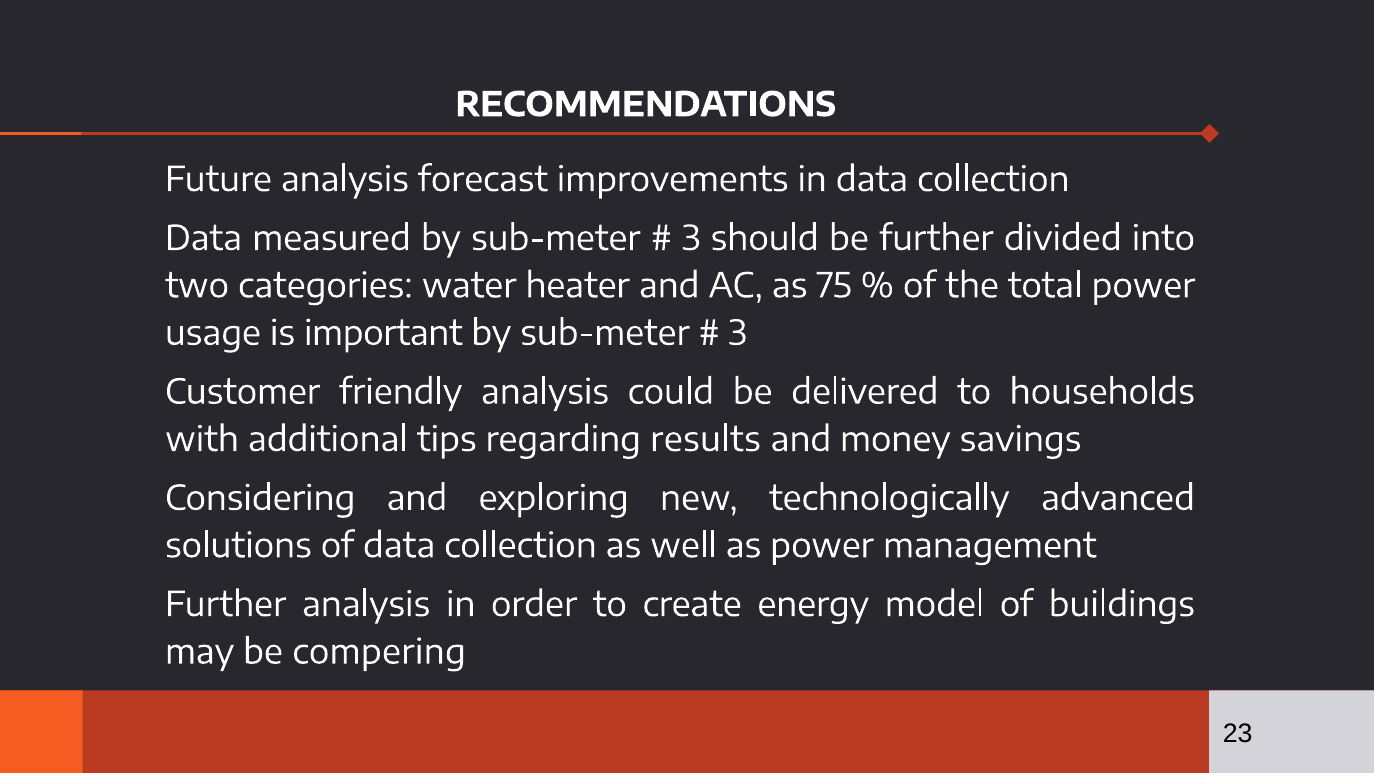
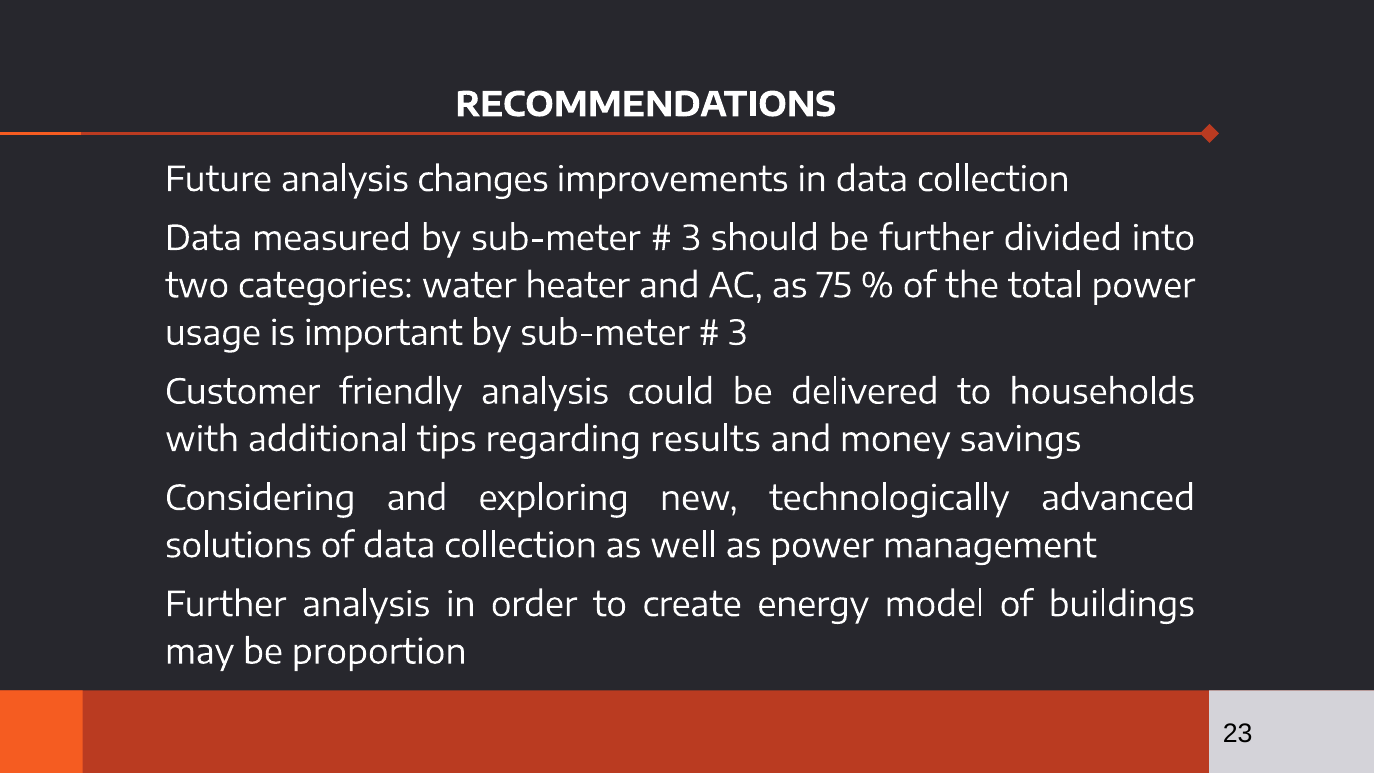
forecast: forecast -> changes (483, 180)
compering: compering -> proportion (379, 652)
